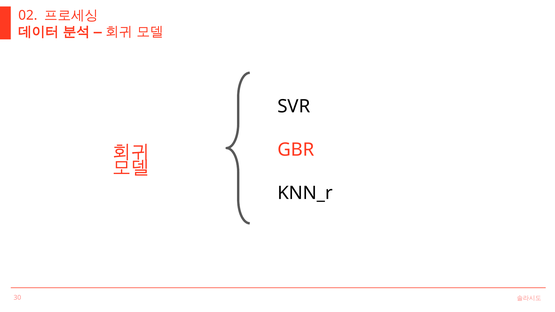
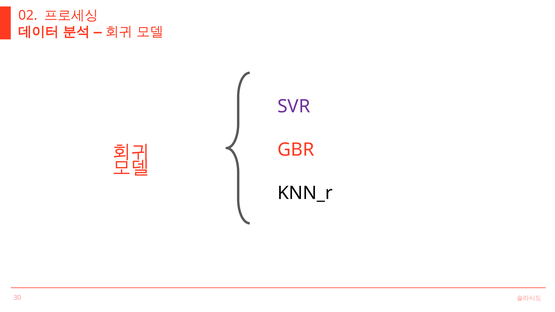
SVR colour: black -> purple (294, 106)
